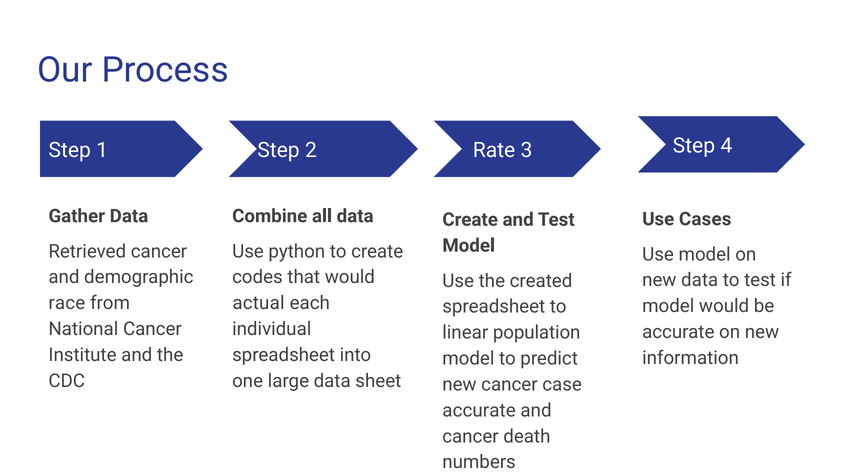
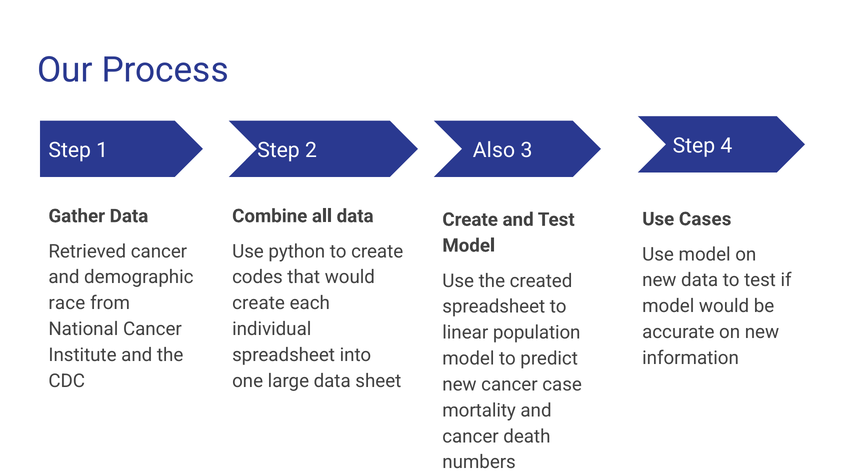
Rate: Rate -> Also (494, 150)
actual: actual -> create (259, 303)
accurate: accurate -> mortality (479, 410)
